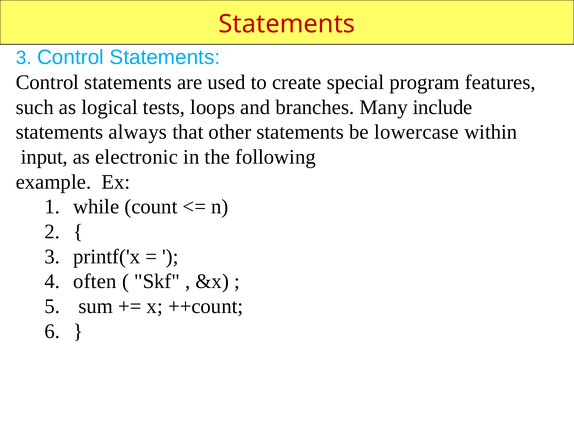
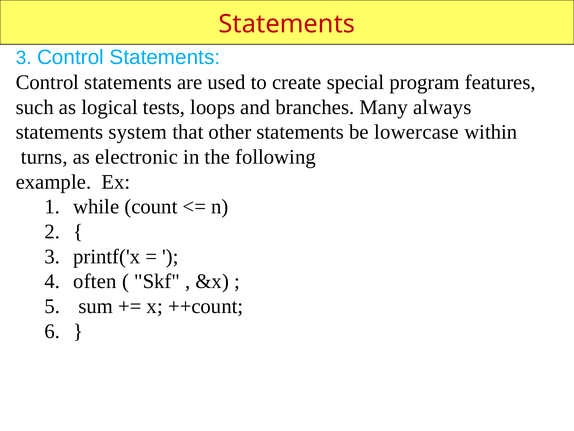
include: include -> always (442, 107)
always: always -> system (138, 132)
input: input -> turns (44, 157)
